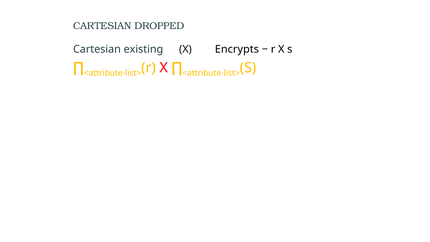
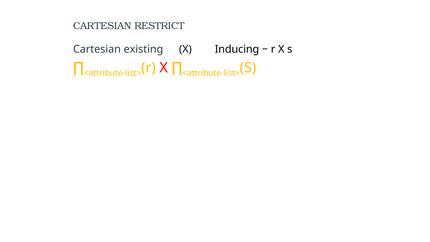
DROPPED: DROPPED -> RESTRICT (159, 26)
Encrypts: Encrypts -> Inducing (237, 49)
